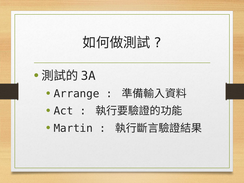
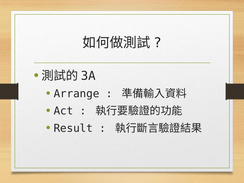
Martin: Martin -> Result (73, 128)
